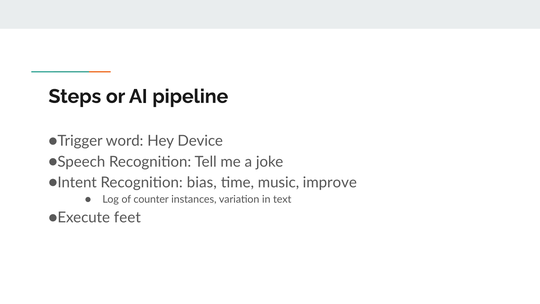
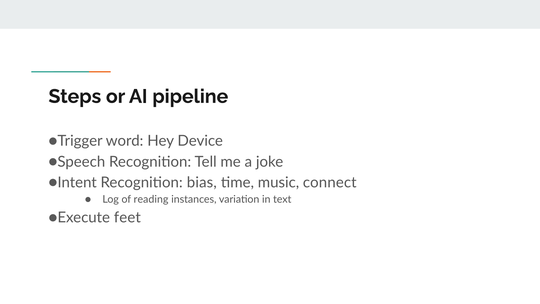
improve: improve -> connect (330, 182)
counter: counter -> reading (151, 199)
